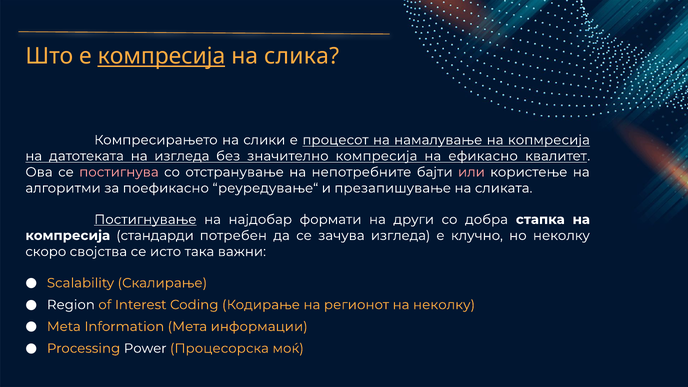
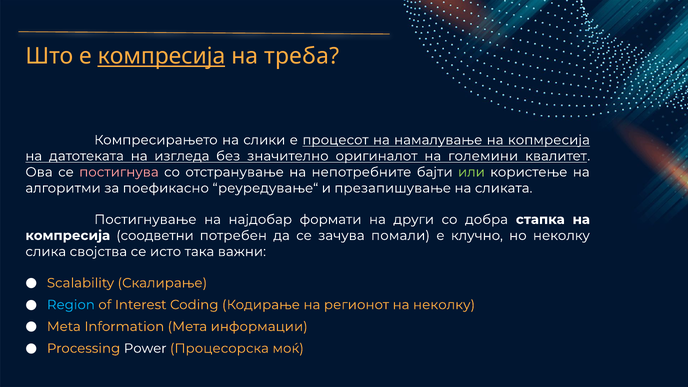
слика: слика -> треба (302, 56)
значително компресија: компресија -> оригиналот (377, 156)
ефикасно: ефикасно -> големини (483, 156)
или colour: pink -> light green (471, 172)
Постигнување underline: present -> none (145, 220)
стандарди: стандарди -> соодветни (155, 236)
зачува изгледа: изгледа -> помали (400, 236)
скоро: скоро -> слика (46, 252)
Region colour: white -> light blue (71, 305)
